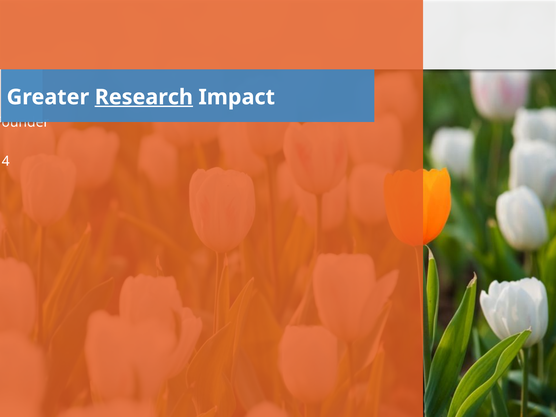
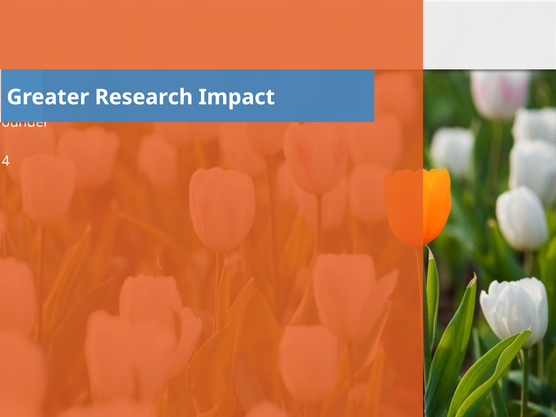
Research underline: present -> none (144, 97)
